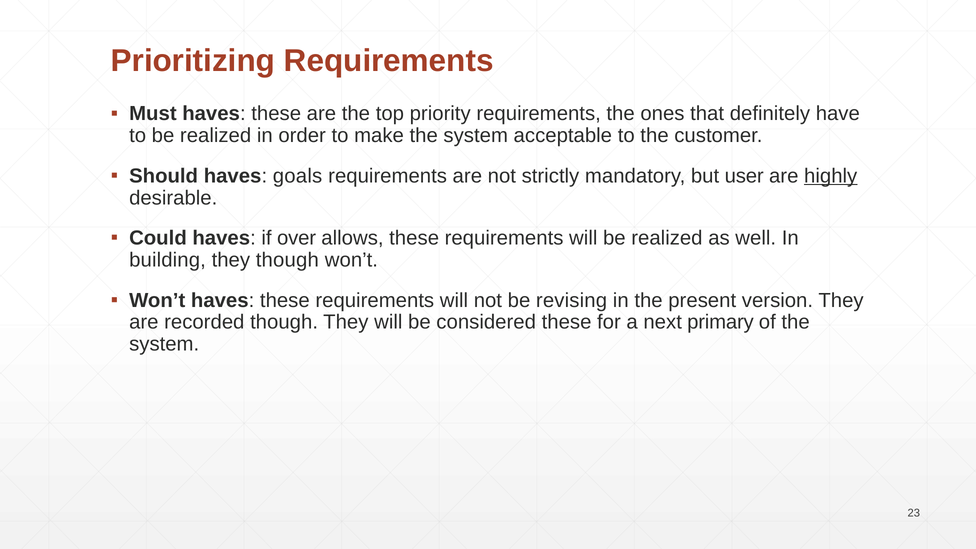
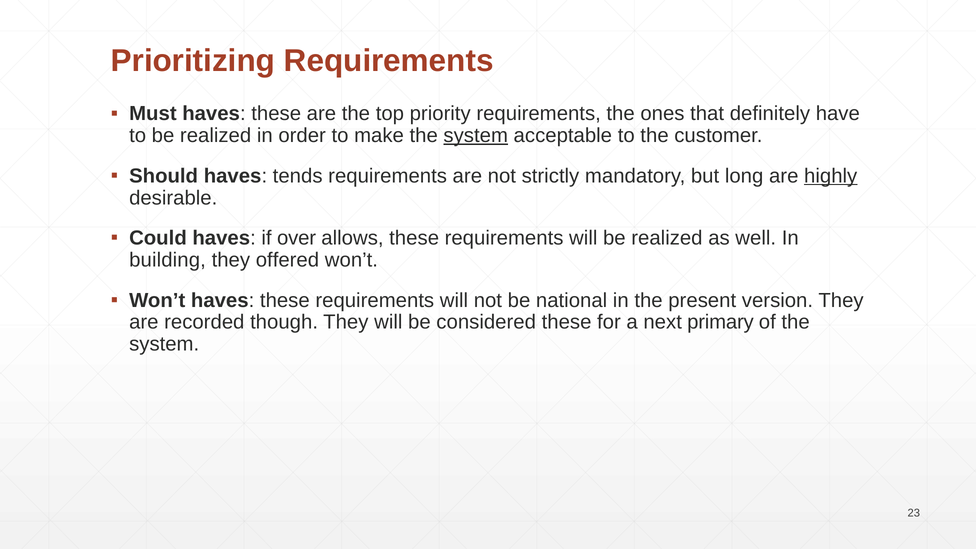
system underline: none -> present (476, 136)
goals: goals -> tends (298, 176)
user: user -> long (744, 176)
they though: though -> offered (287, 260)
revising: revising -> national (572, 300)
